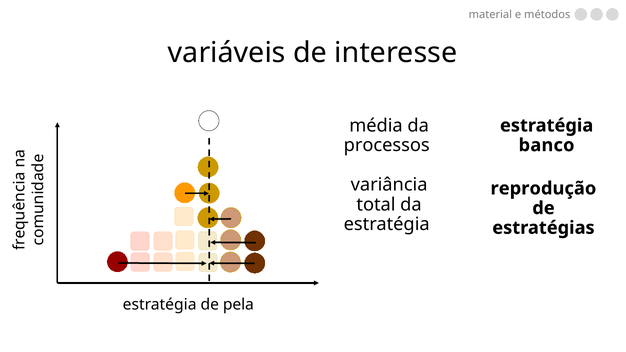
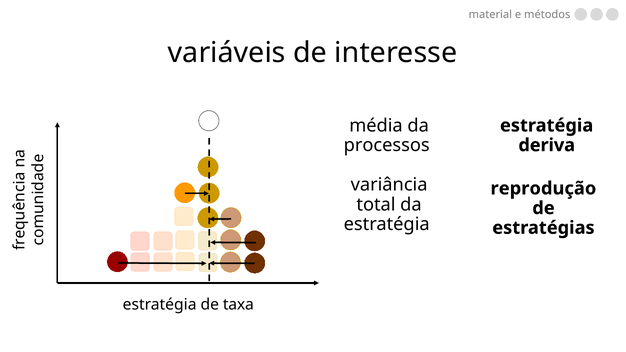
banco: banco -> deriva (547, 145)
pela: pela -> taxa (238, 305)
